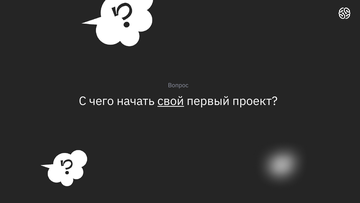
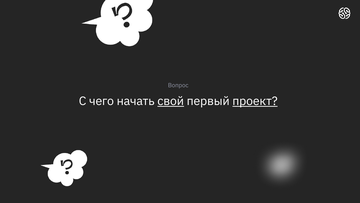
проект underline: none -> present (255, 101)
